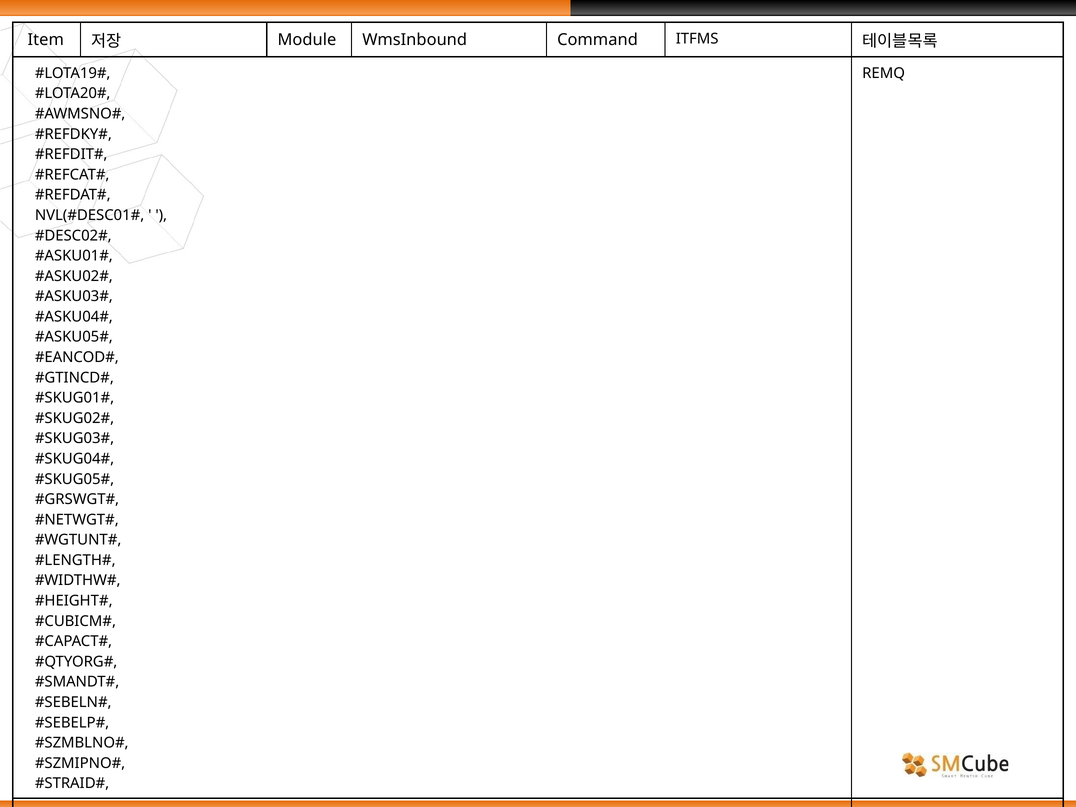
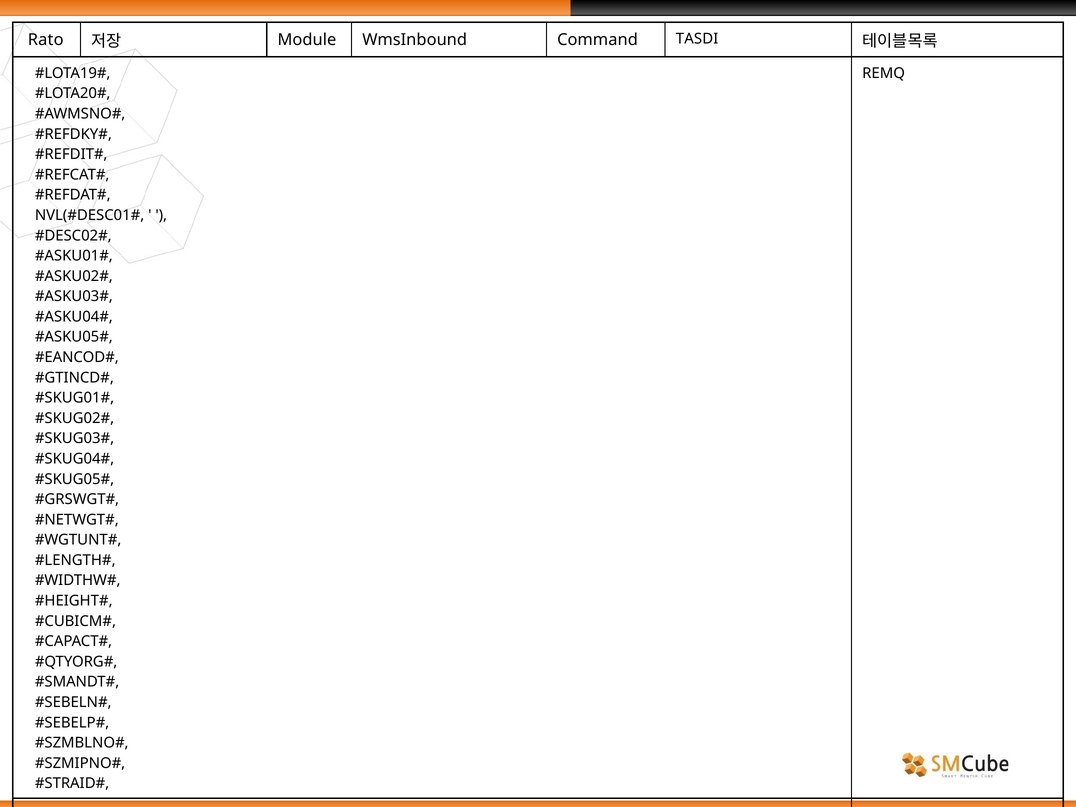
Item: Item -> Rato (46, 40)
ITFMS: ITFMS -> TASDI (697, 39)
